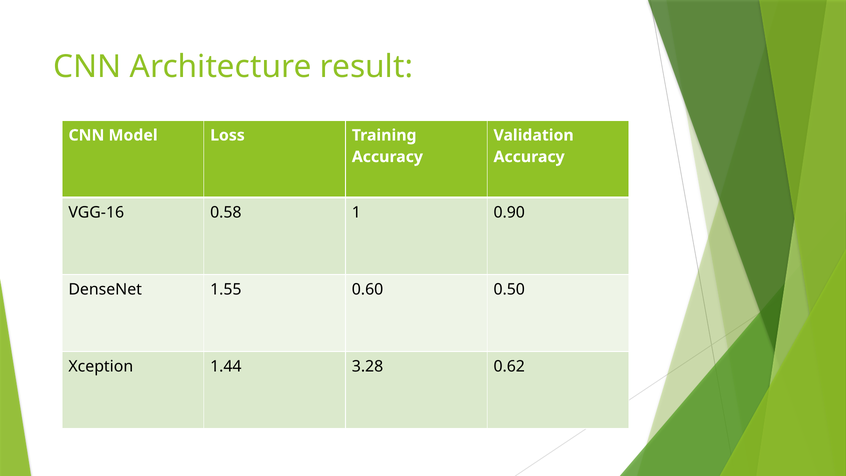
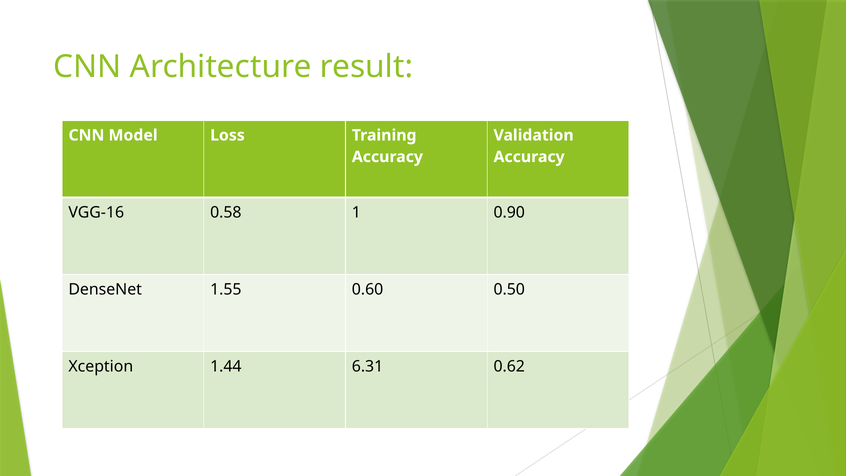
3.28: 3.28 -> 6.31 (368, 366)
